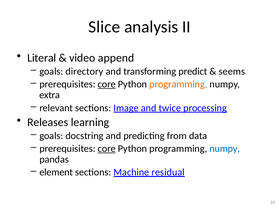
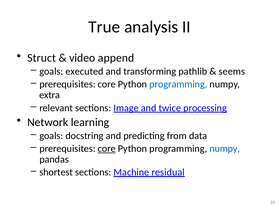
Slice: Slice -> True (104, 27)
Literal: Literal -> Struct (42, 58)
directory: directory -> executed (84, 71)
predict: predict -> pathlib (193, 71)
core underline: present -> none (107, 84)
programming colour: orange -> blue (178, 84)
Releases: Releases -> Network (48, 122)
element: element -> shortest (56, 172)
